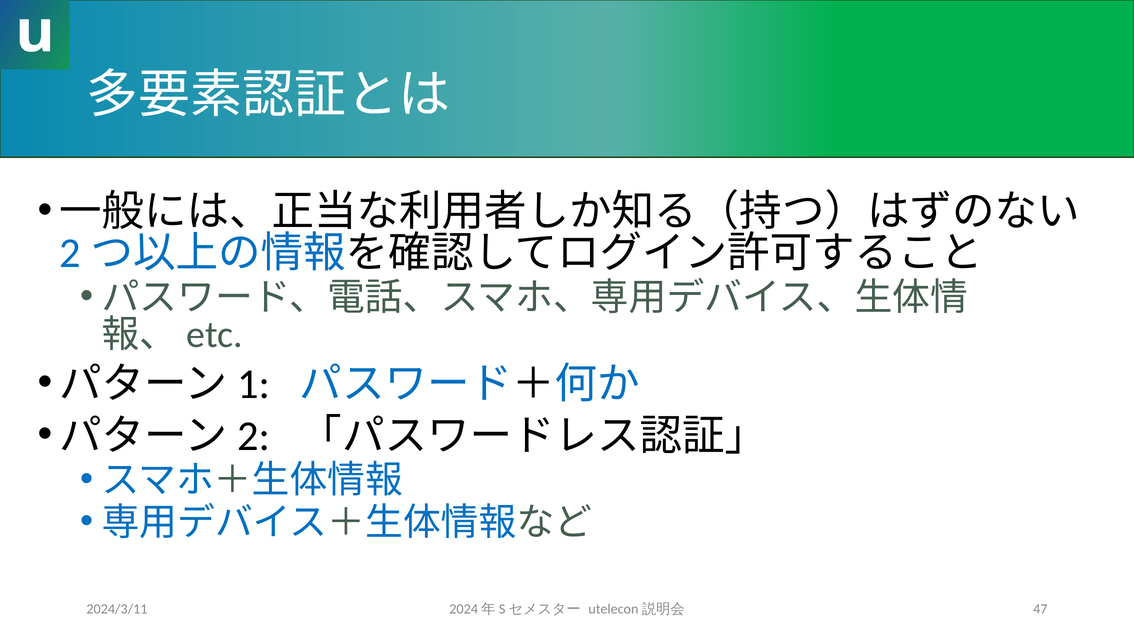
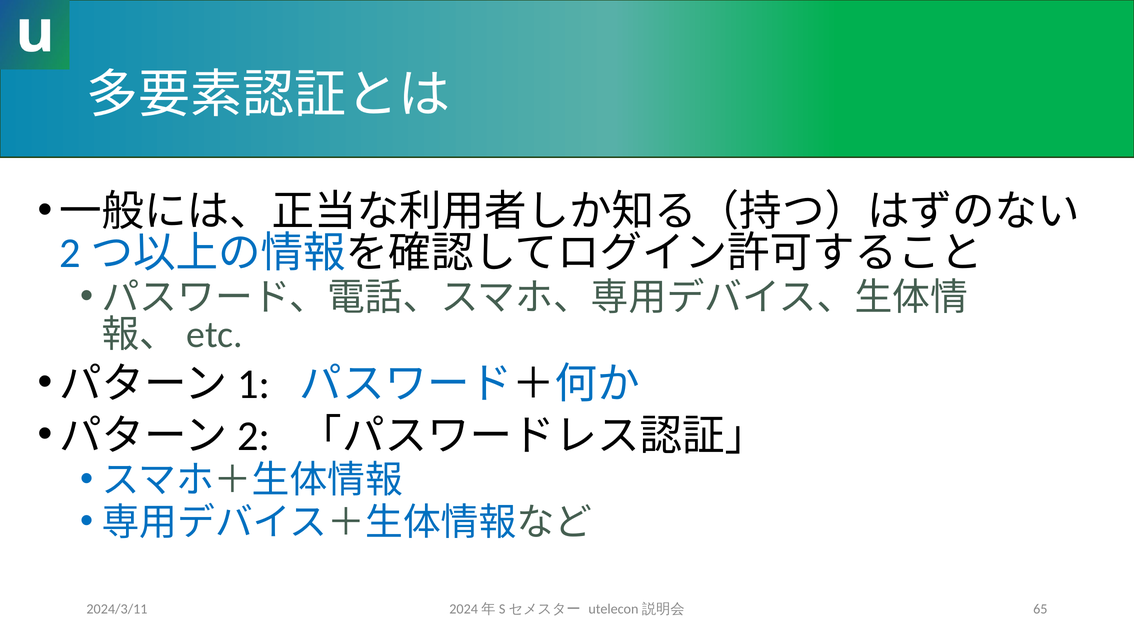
47: 47 -> 65 (1040, 609)
